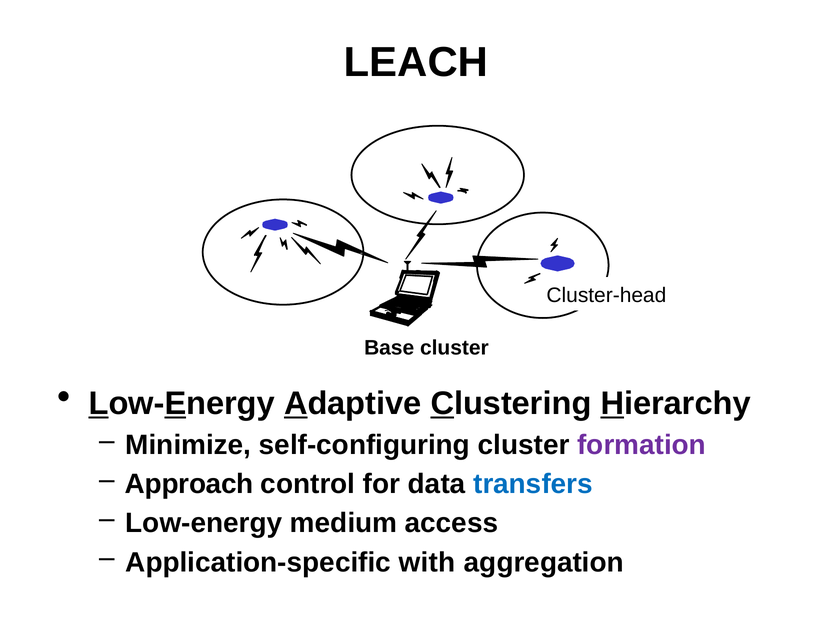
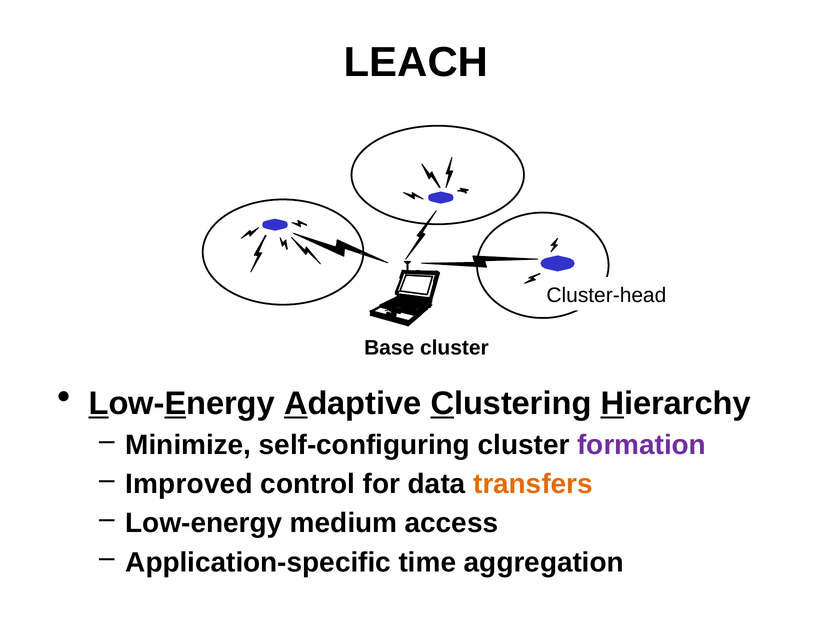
Approach: Approach -> Improved (189, 484)
transfers colour: blue -> orange (533, 484)
with: with -> time (427, 563)
